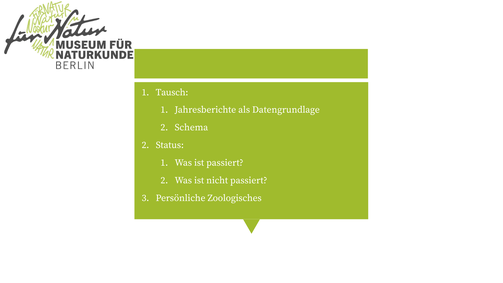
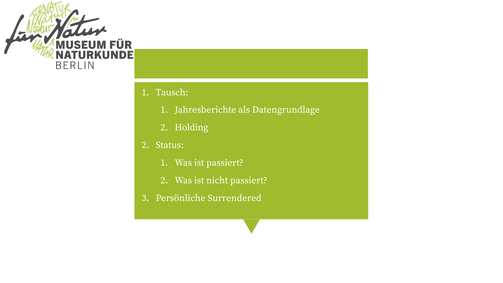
Schema: Schema -> Holding (191, 127)
Zoologisches: Zoologisches -> Surrendered (235, 198)
